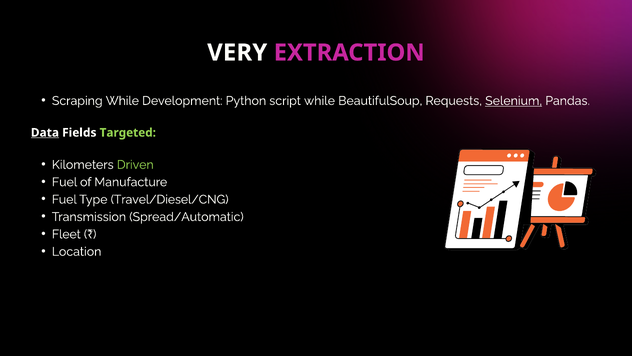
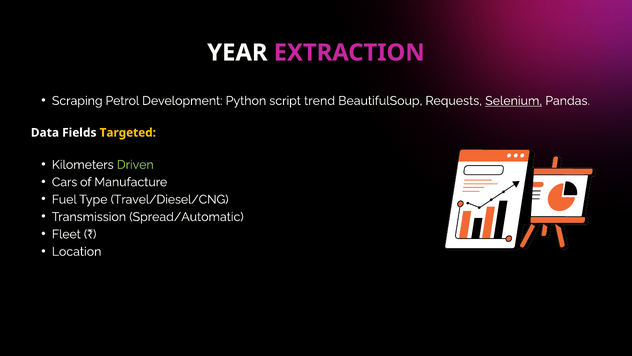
VERY: VERY -> YEAR (237, 53)
Scraping While: While -> Petrol (122, 101)
script while: while -> trend (320, 101)
Data underline: present -> none (45, 133)
Targeted colour: light green -> yellow (128, 133)
Fuel: Fuel -> Cars (65, 182)
